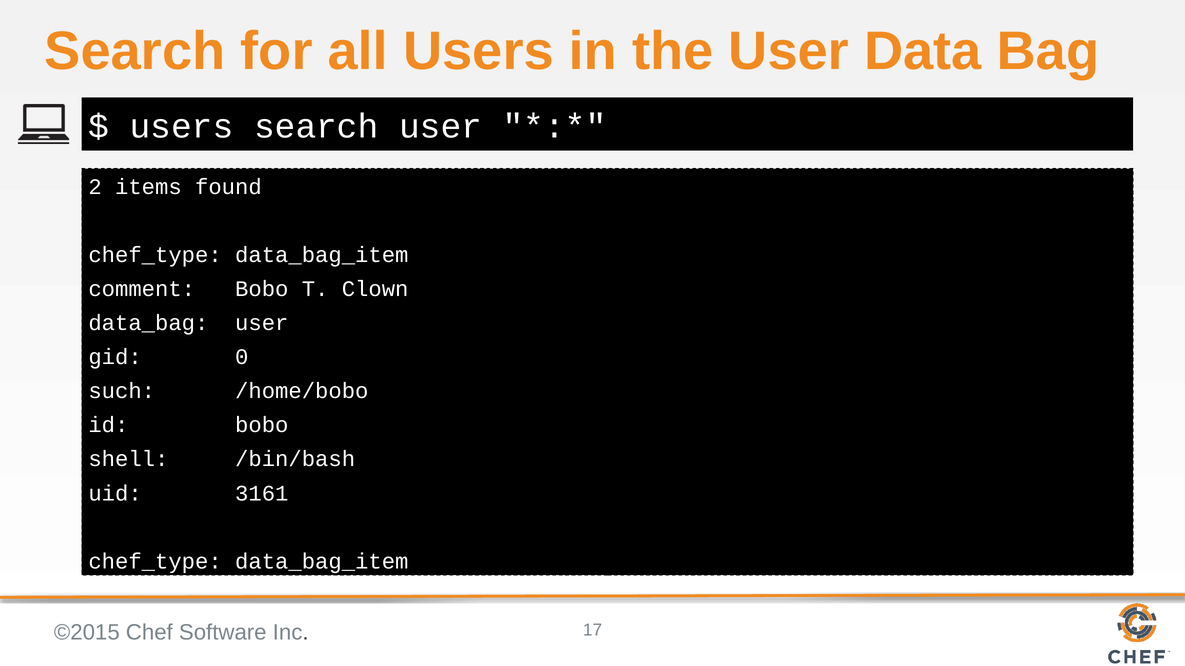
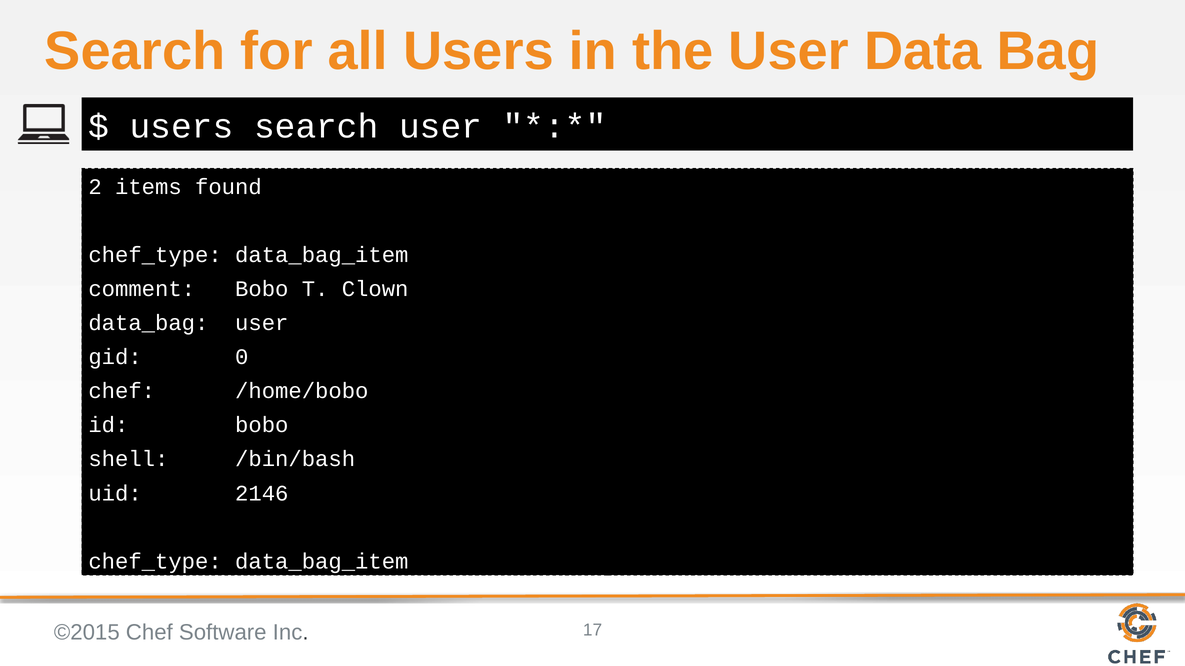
such: such -> chef (122, 391)
3161: 3161 -> 2146 (262, 494)
